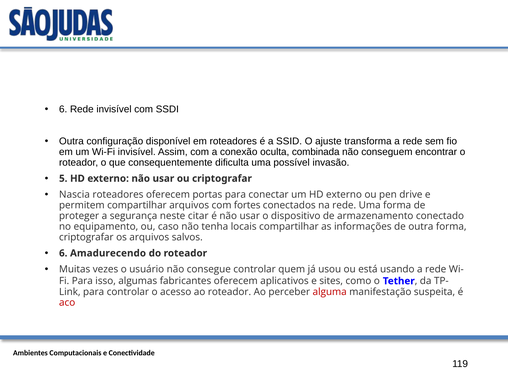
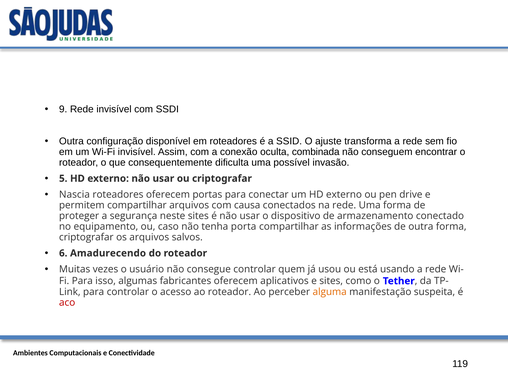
6: 6 -> 9 (63, 109)
fortes: fortes -> causa (247, 205)
neste citar: citar -> sites (198, 216)
locais: locais -> porta (244, 227)
alguma colour: red -> orange (330, 292)
